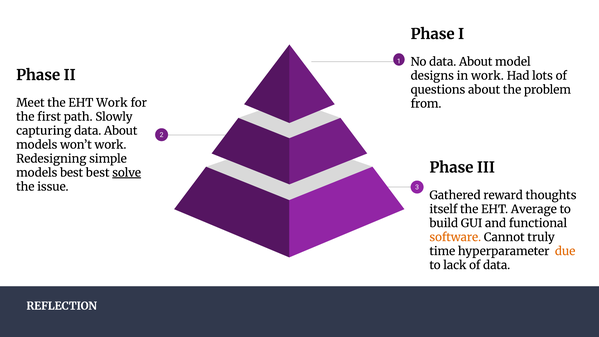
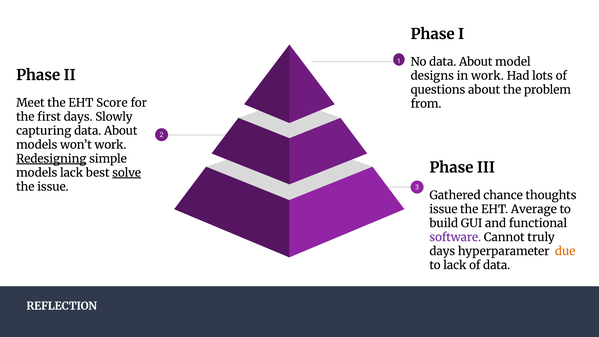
EHT Work: Work -> Score (112, 103)
first path: path -> days (78, 117)
Redesigning underline: none -> present (51, 159)
models best: best -> lack (72, 173)
reward: reward -> chance (503, 195)
itself: itself -> issue (443, 209)
software colour: orange -> purple (455, 237)
time: time -> days (442, 251)
